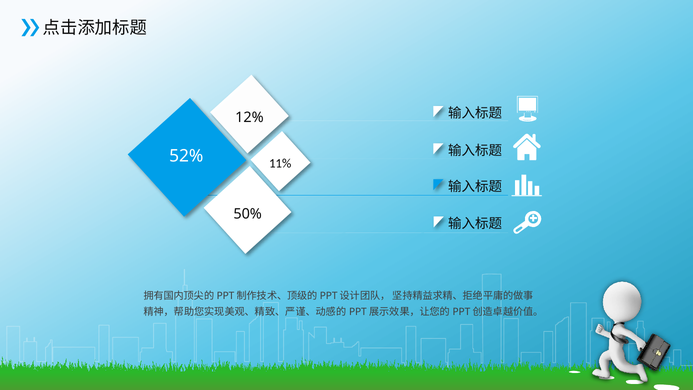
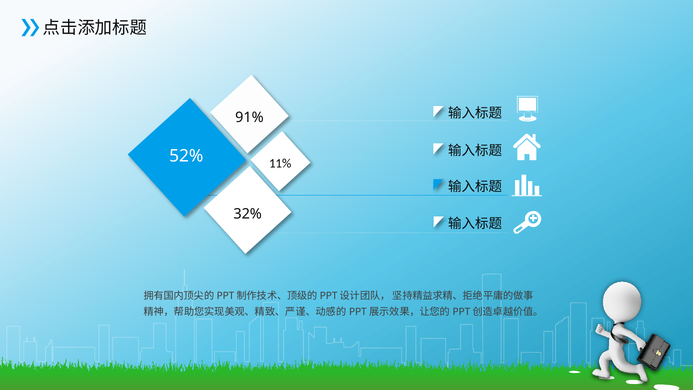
12%: 12% -> 91% (249, 117)
50%: 50% -> 32% (248, 214)
